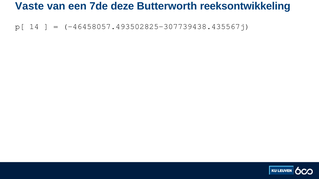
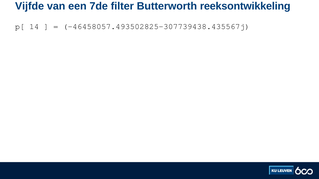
Vaste: Vaste -> Vijfde (30, 6)
deze: deze -> filter (122, 6)
